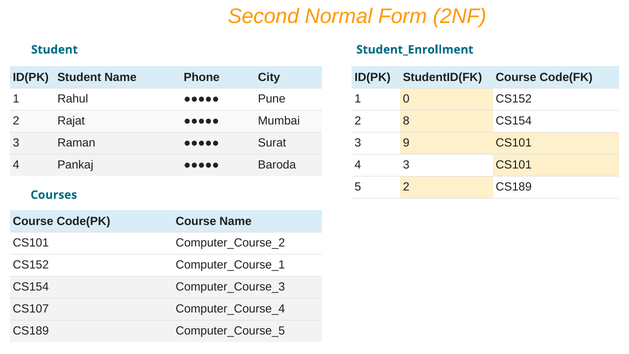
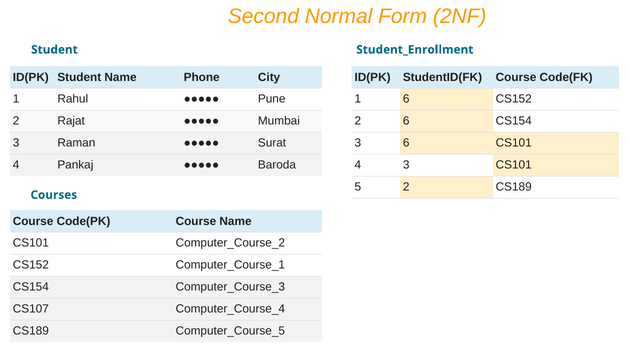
1 0: 0 -> 6 (406, 99)
2 8: 8 -> 6 (406, 121)
3 9: 9 -> 6 (406, 143)
